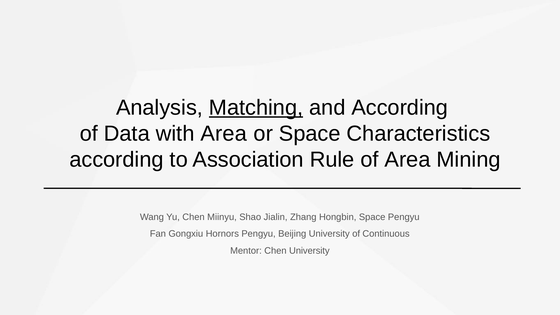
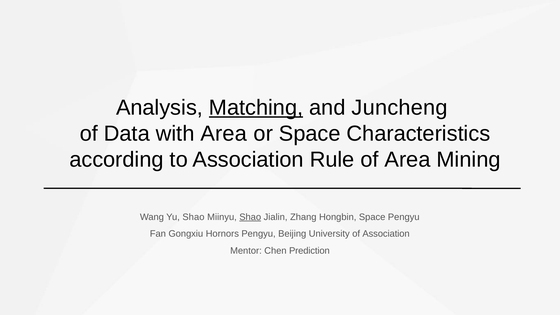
and According: According -> Juncheng (400, 108)
Yu Chen: Chen -> Shao (193, 217)
Shao underline: none -> present (250, 217)
of Continuous: Continuous -> Association (386, 234)
Chen University: University -> Prediction (309, 251)
